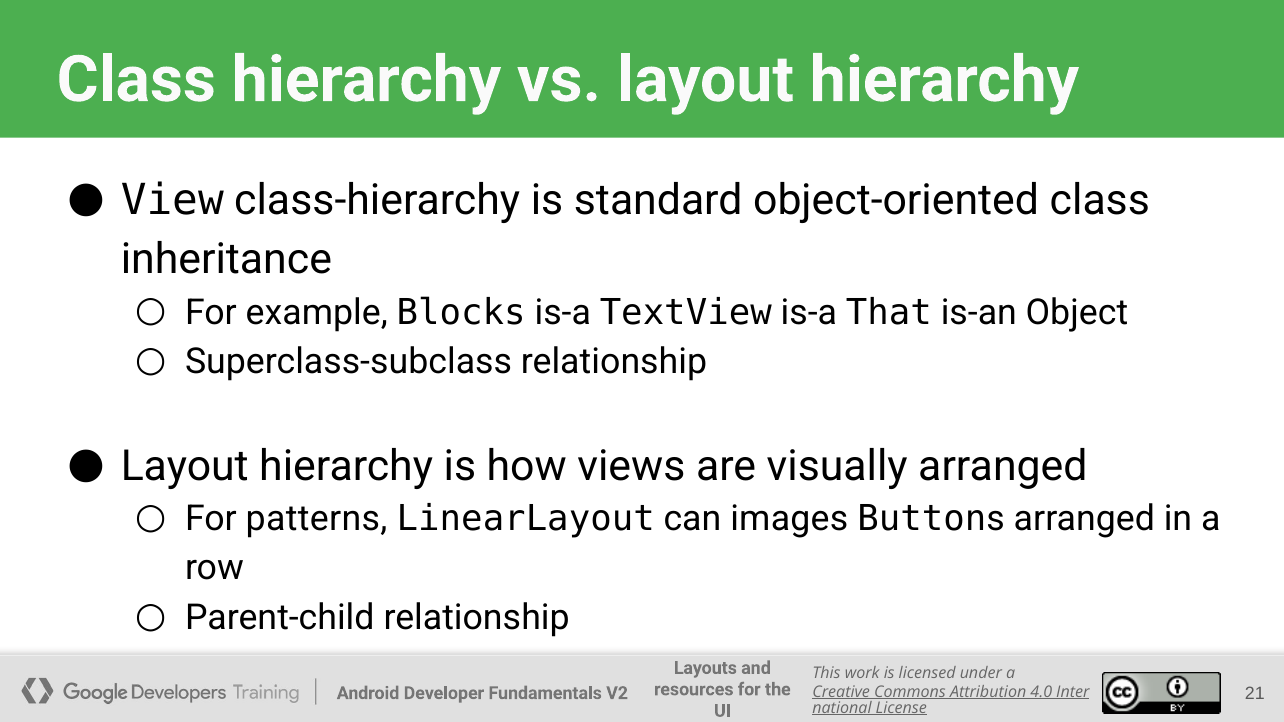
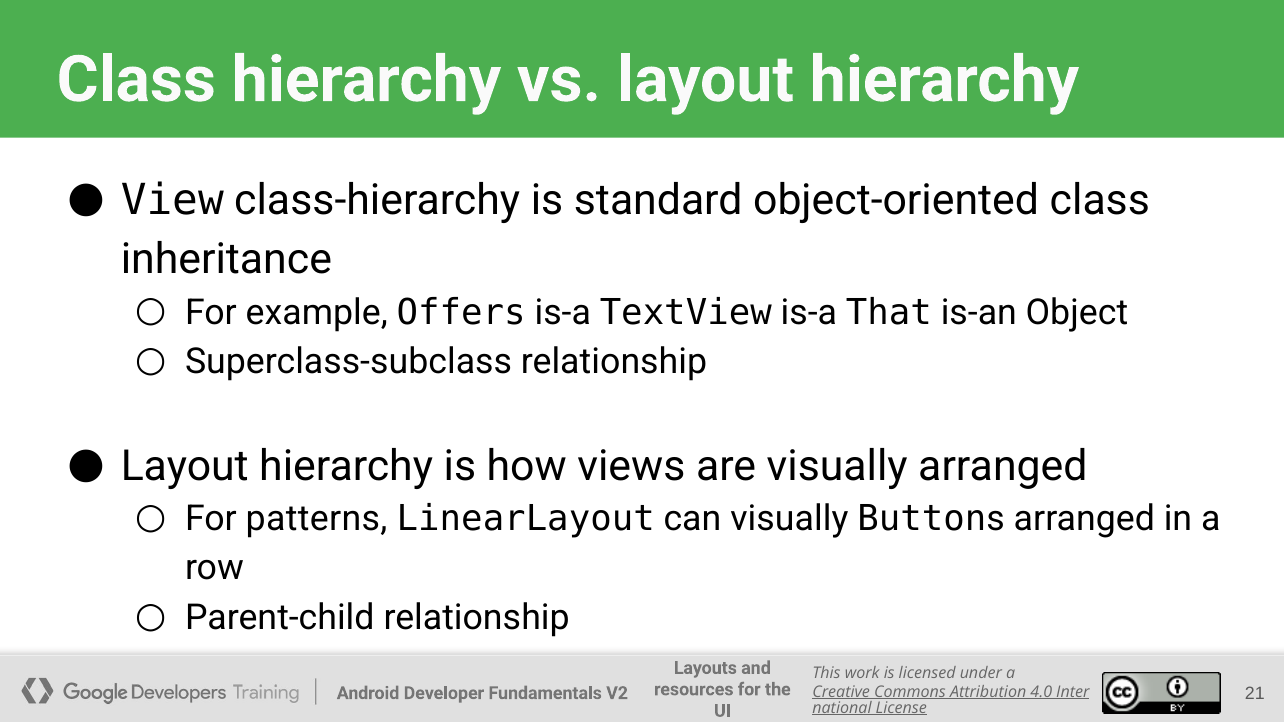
Blocks: Blocks -> Offers (461, 312)
can images: images -> visually (789, 519)
